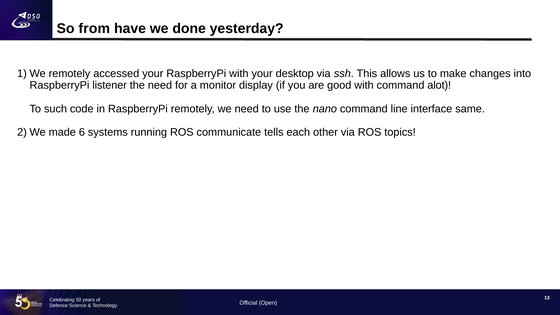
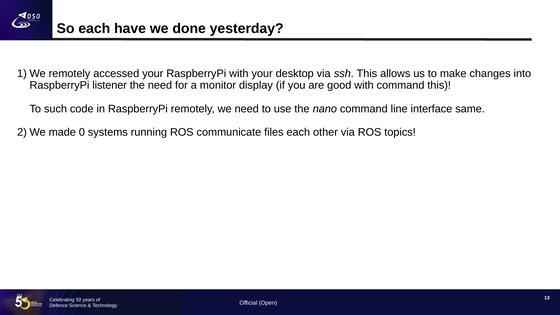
So from: from -> each (94, 29)
command alot: alot -> this (439, 85)
6: 6 -> 0 (82, 132)
tells: tells -> files (274, 132)
